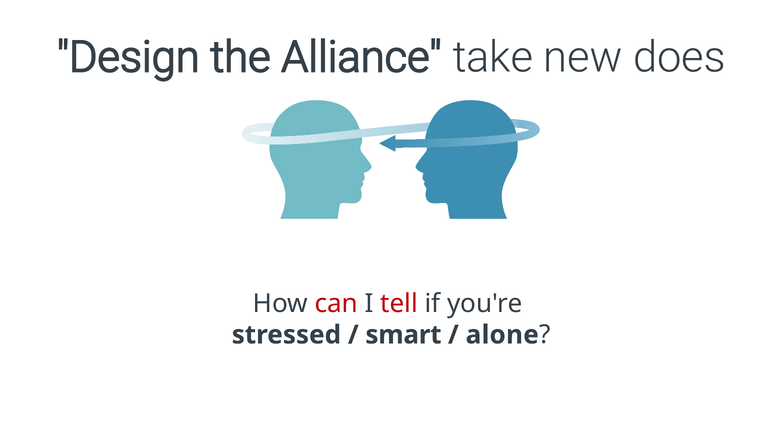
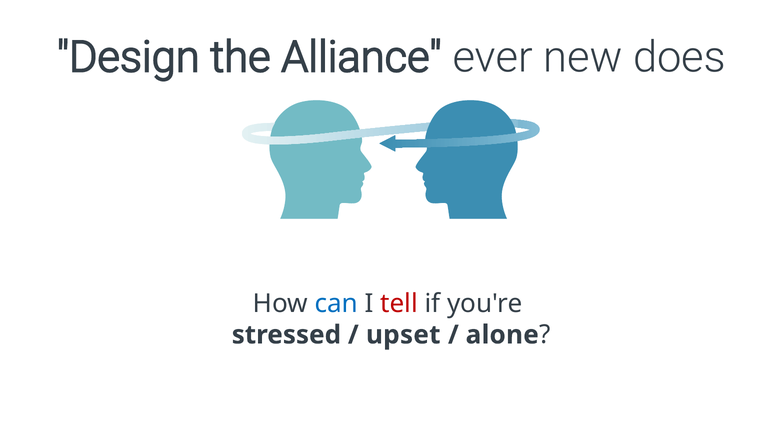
take: take -> ever (493, 57)
can colour: red -> blue (336, 304)
smart: smart -> upset (403, 335)
